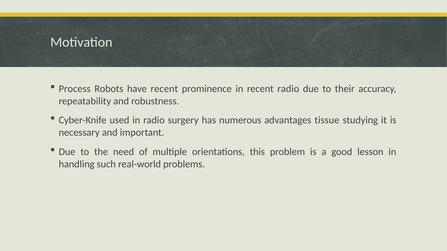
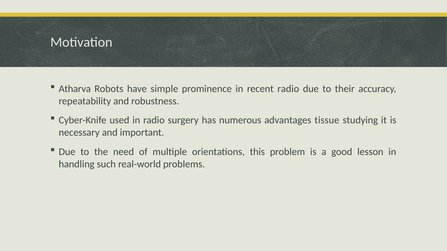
Process: Process -> Atharva (75, 89)
have recent: recent -> simple (164, 89)
